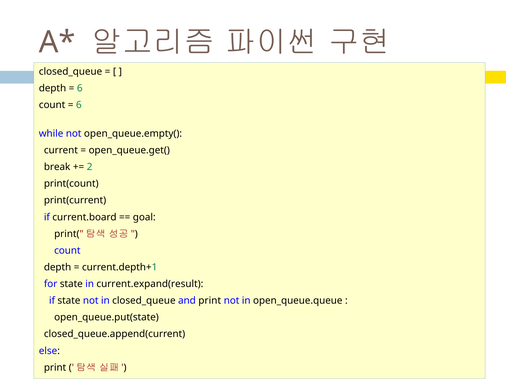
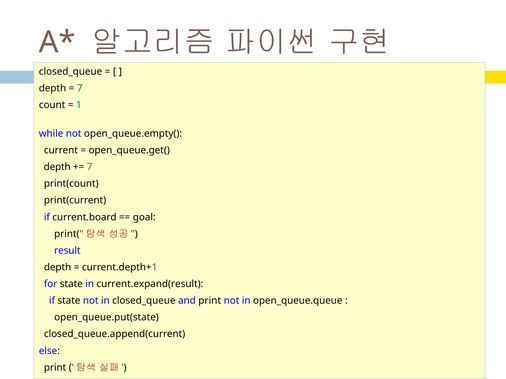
6: 6 -> 7 (80, 88)
6: 6 -> 1 (79, 105)
break: break -> depth (57, 167)
2: 2 -> 7 (90, 167)
count: count -> result (67, 251)
